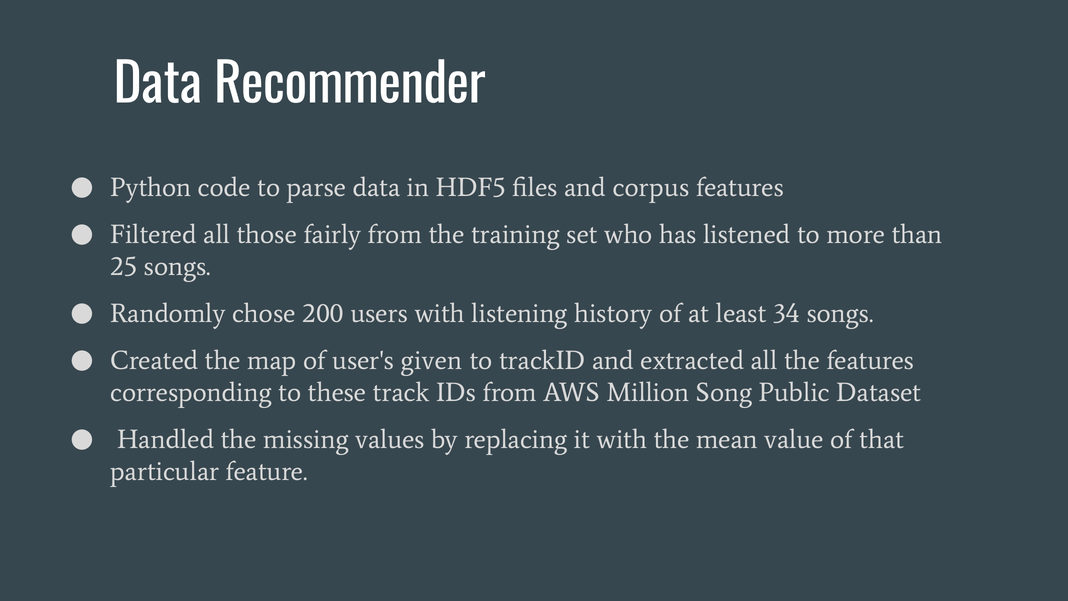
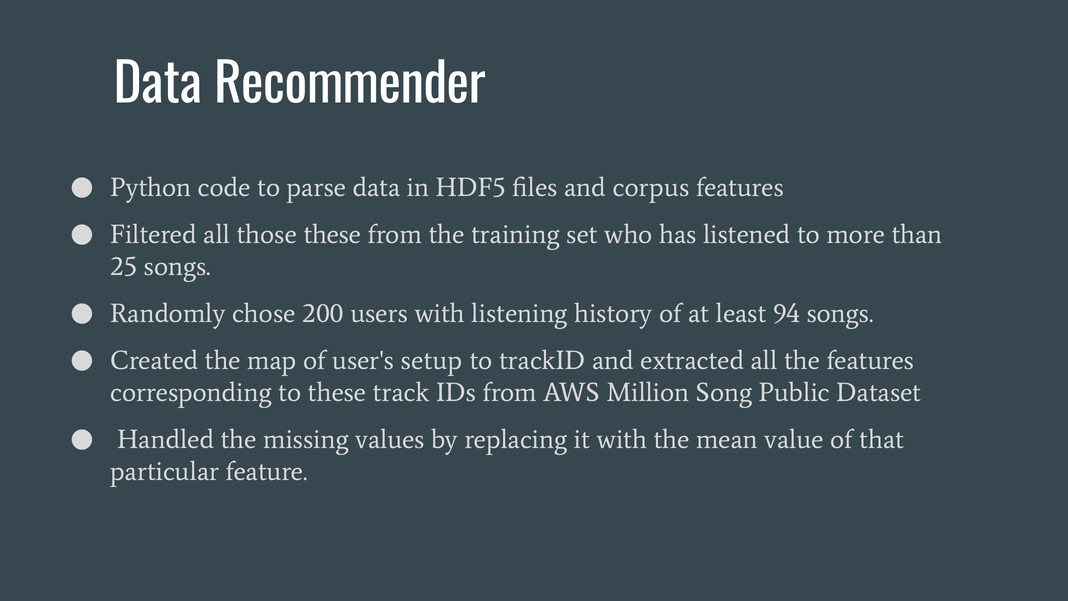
those fairly: fairly -> these (332, 234)
34: 34 -> 94 (787, 313)
given: given -> setup (432, 360)
